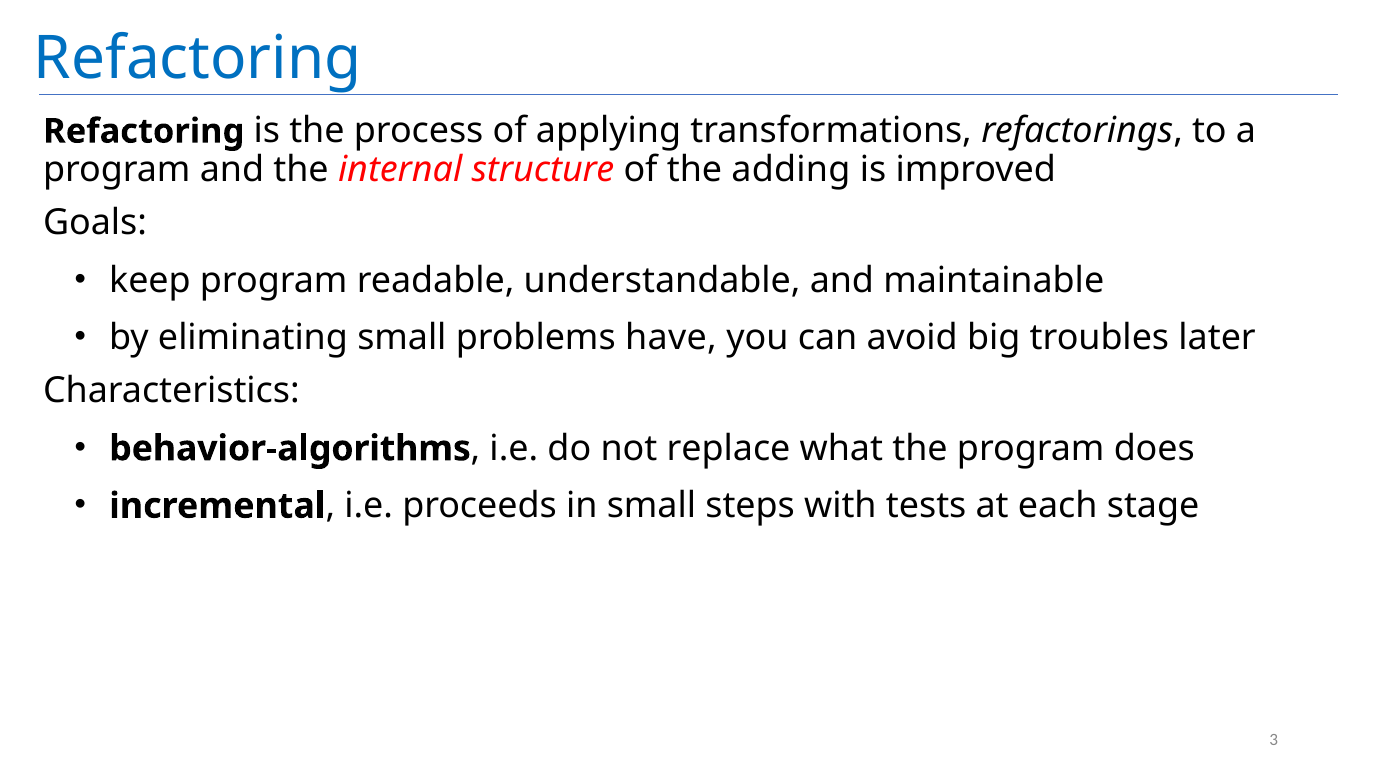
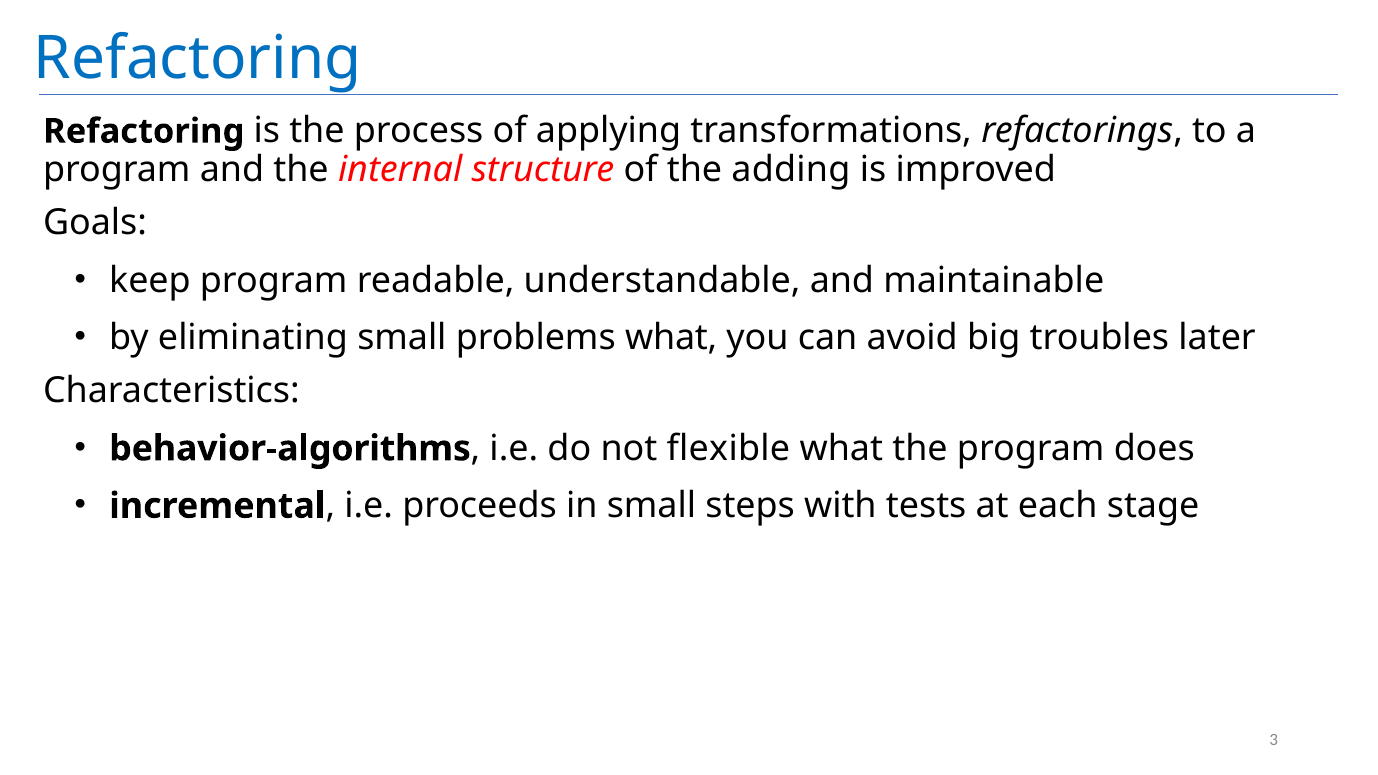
problems have: have -> what (671, 338)
replace: replace -> flexible (728, 449)
